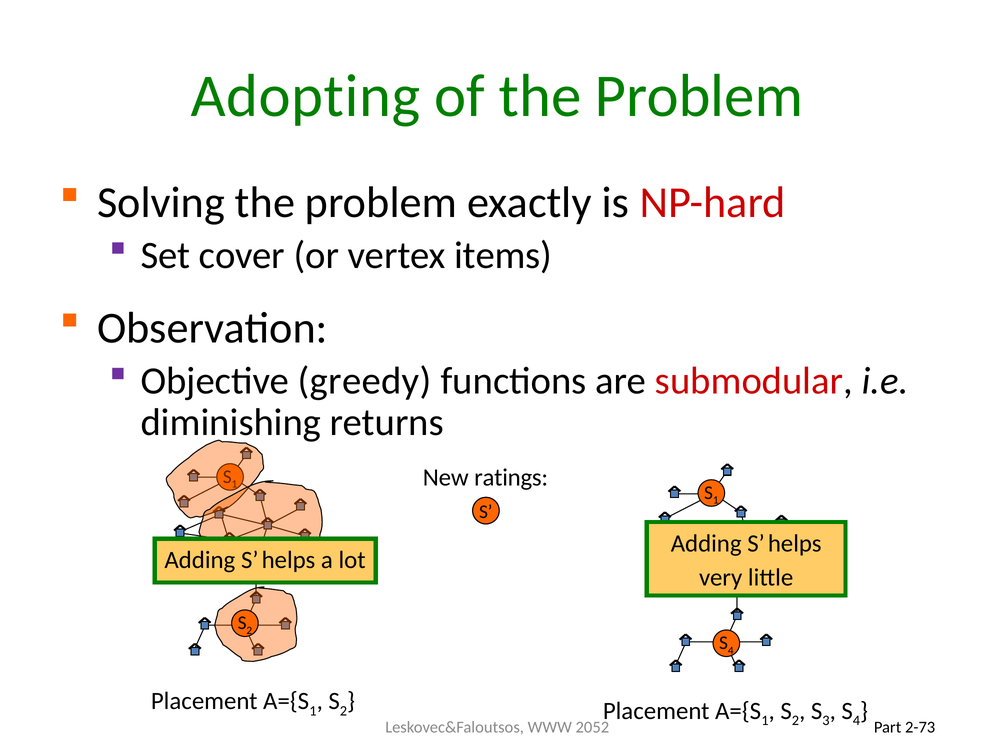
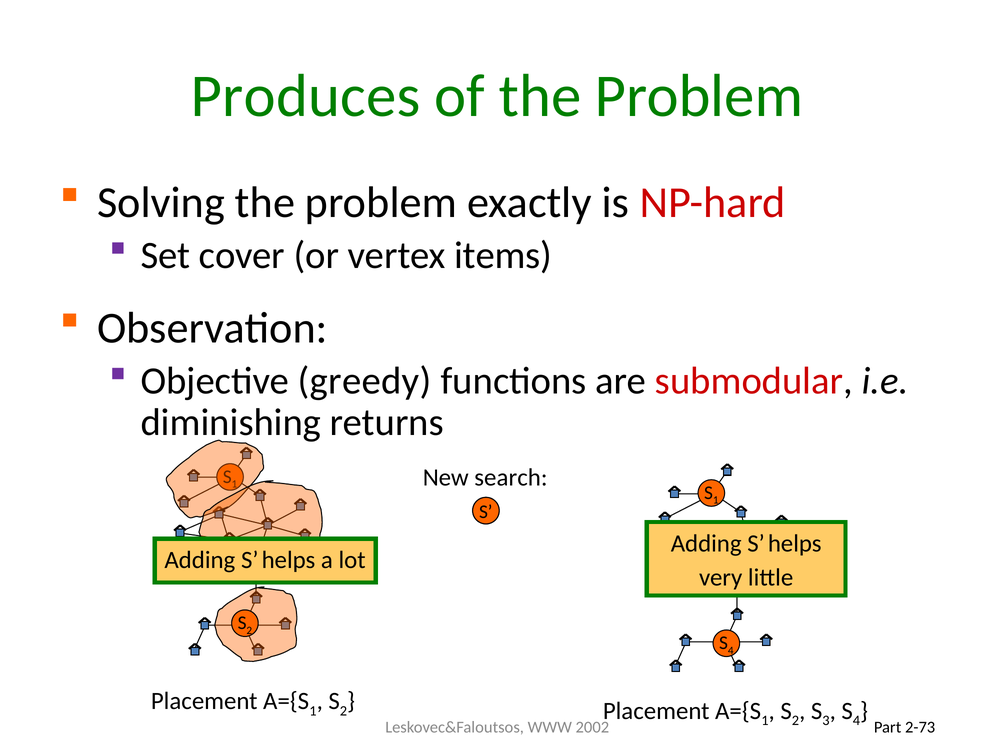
Adopting: Adopting -> Produces (306, 96)
ratings: ratings -> search (511, 478)
2052: 2052 -> 2002 (592, 728)
